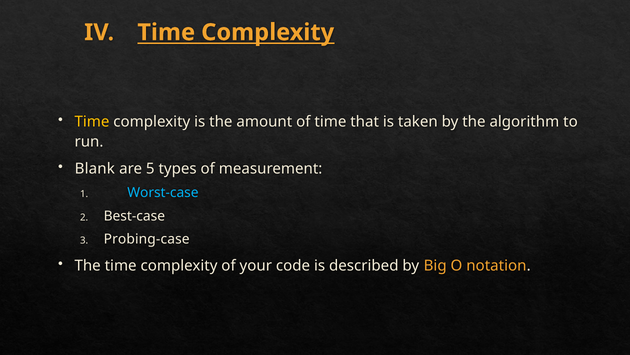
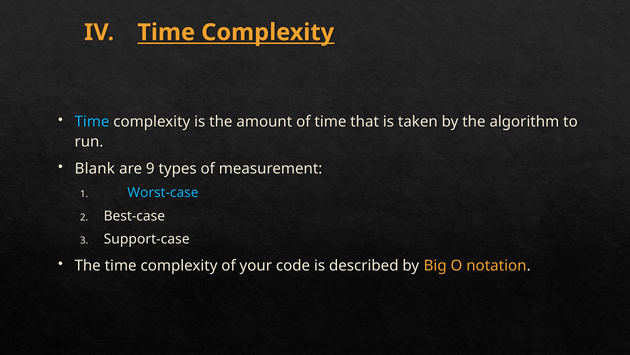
Time colour: yellow -> light blue (92, 122)
5: 5 -> 9 (150, 168)
Probing-case: Probing-case -> Support-case (147, 239)
